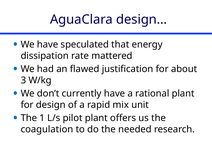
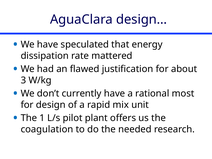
rational plant: plant -> most (183, 93)
